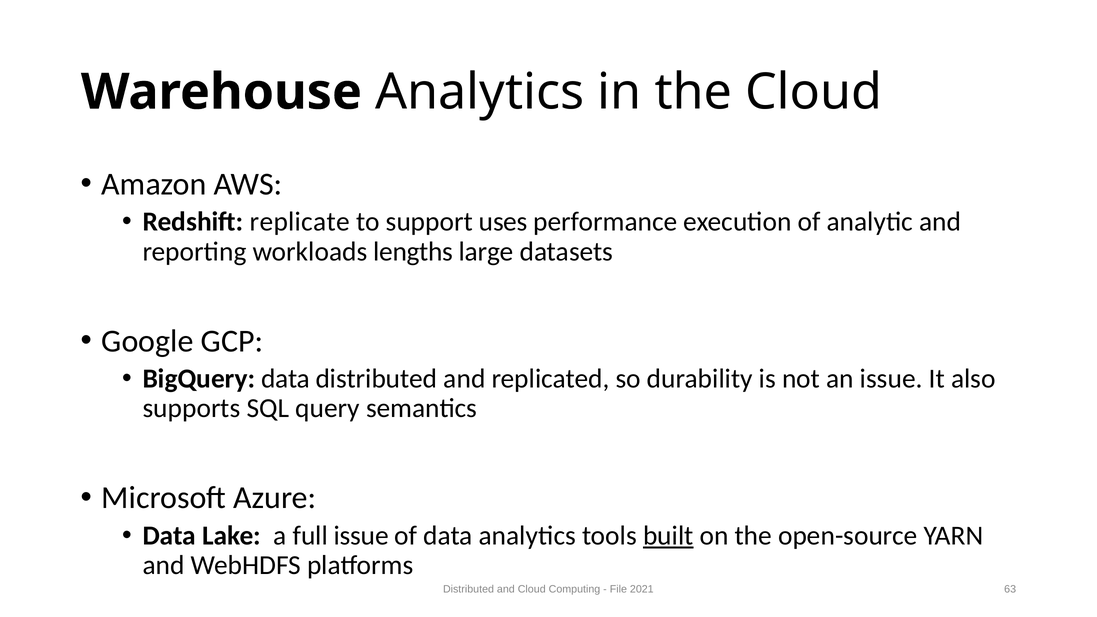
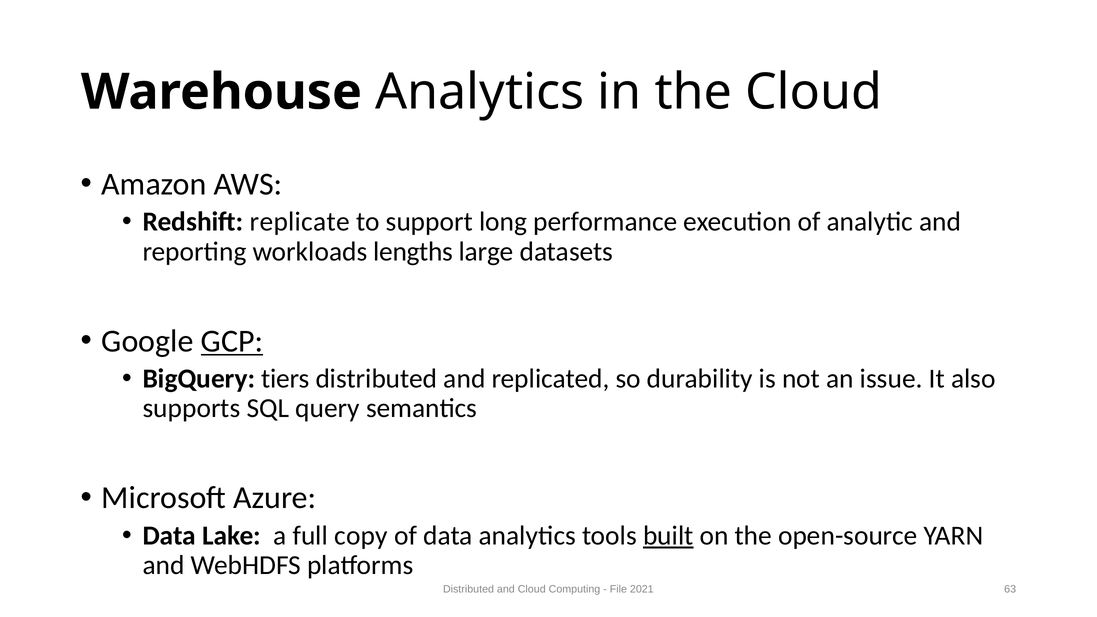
uses: uses -> long (503, 222)
GCP underline: none -> present (232, 341)
BigQuery data: data -> tiers (286, 379)
full issue: issue -> copy (361, 536)
